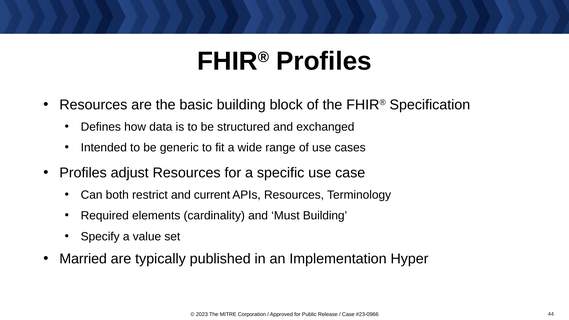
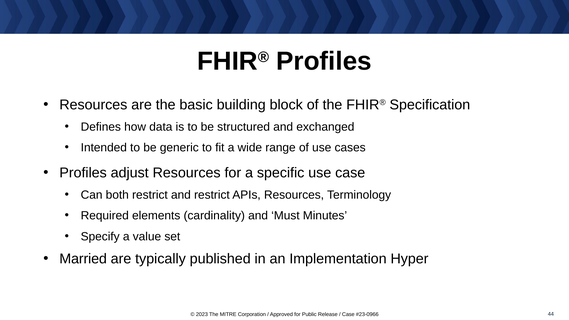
and current: current -> restrict (212, 195)
Must Building: Building -> Minutes (325, 216)
